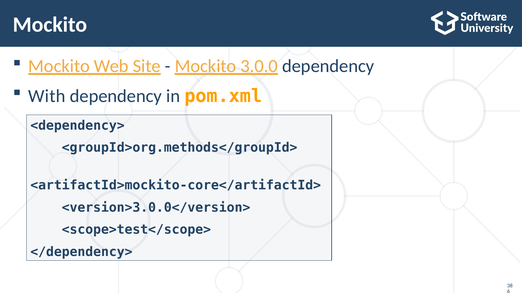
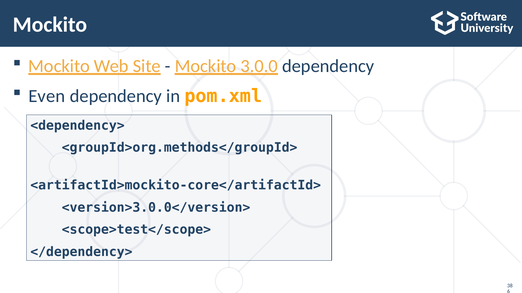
With: With -> Even (47, 96)
